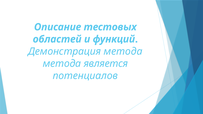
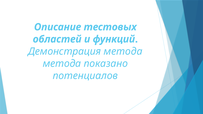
является: является -> показано (106, 64)
